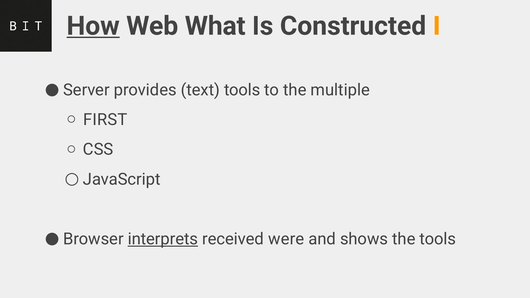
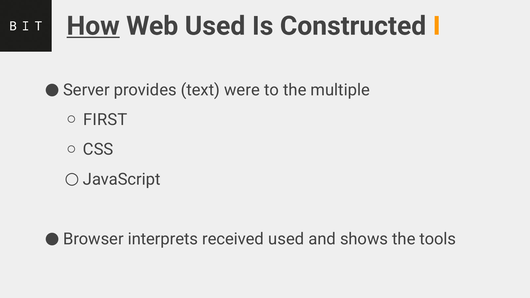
Web What: What -> Used (215, 26)
text tools: tools -> were (242, 90)
interprets underline: present -> none (163, 239)
received were: were -> used (286, 239)
